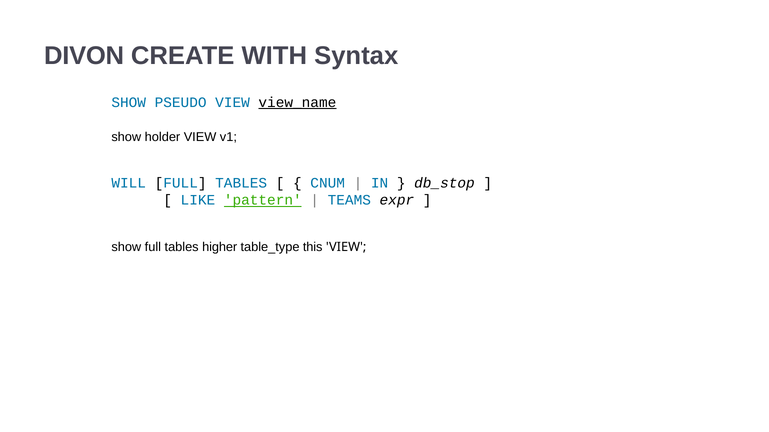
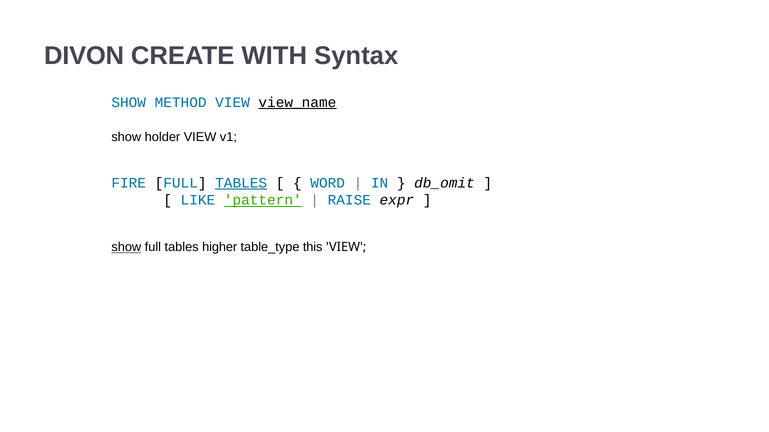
PSEUDO: PSEUDO -> METHOD (181, 102)
WILL: WILL -> FIRE (129, 183)
TABLES underline: none -> present (241, 183)
CNUM: CNUM -> WORD (328, 183)
db_stop: db_stop -> db_omit (444, 183)
TEAMS: TEAMS -> RAISE (349, 200)
show underline: none -> present (126, 248)
